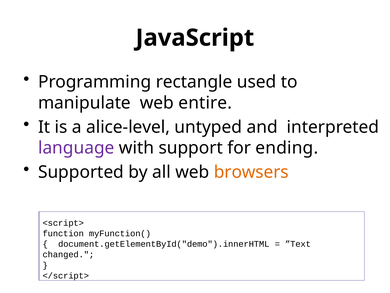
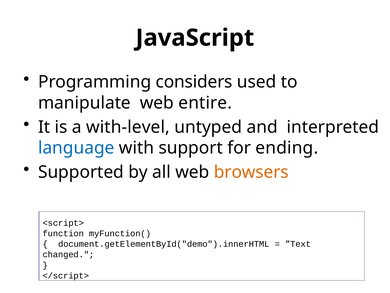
rectangle: rectangle -> considers (194, 82)
alice-level: alice-level -> with-level (128, 127)
language colour: purple -> blue (76, 148)
